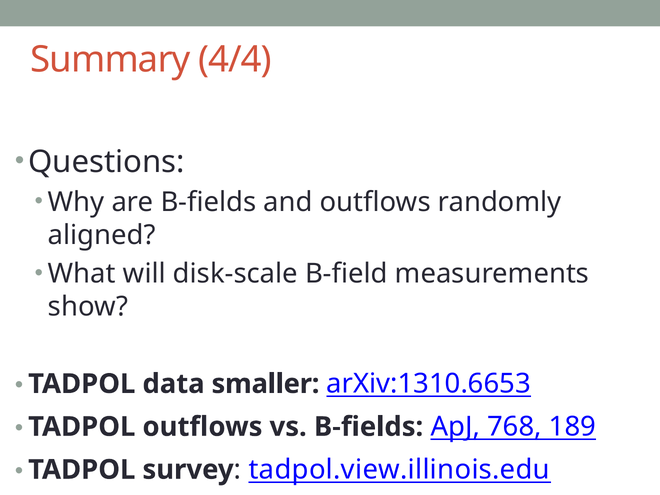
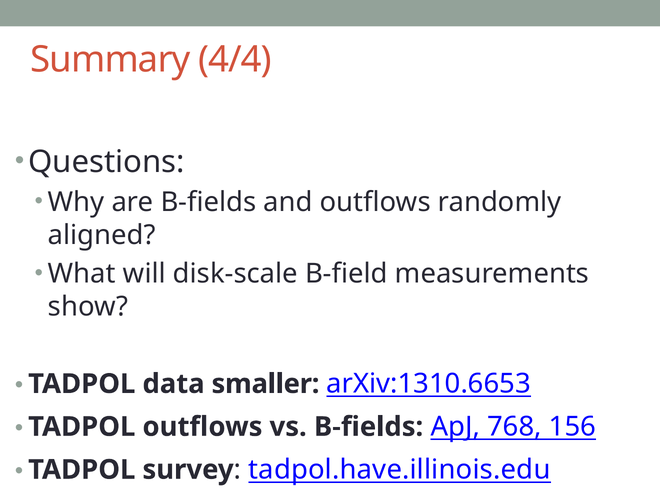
189: 189 -> 156 (572, 427)
tadpol.view.illinois.edu: tadpol.view.illinois.edu -> tadpol.have.illinois.edu (399, 470)
